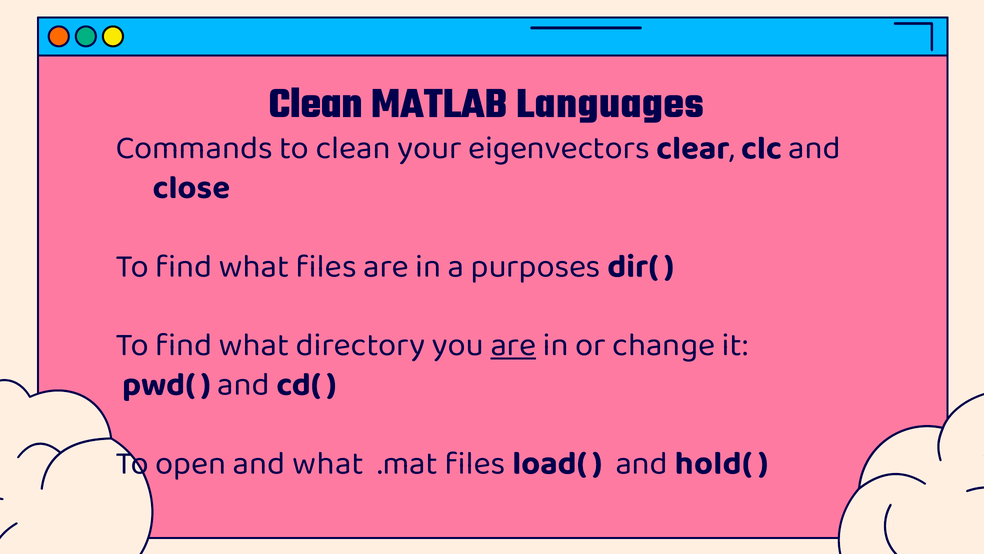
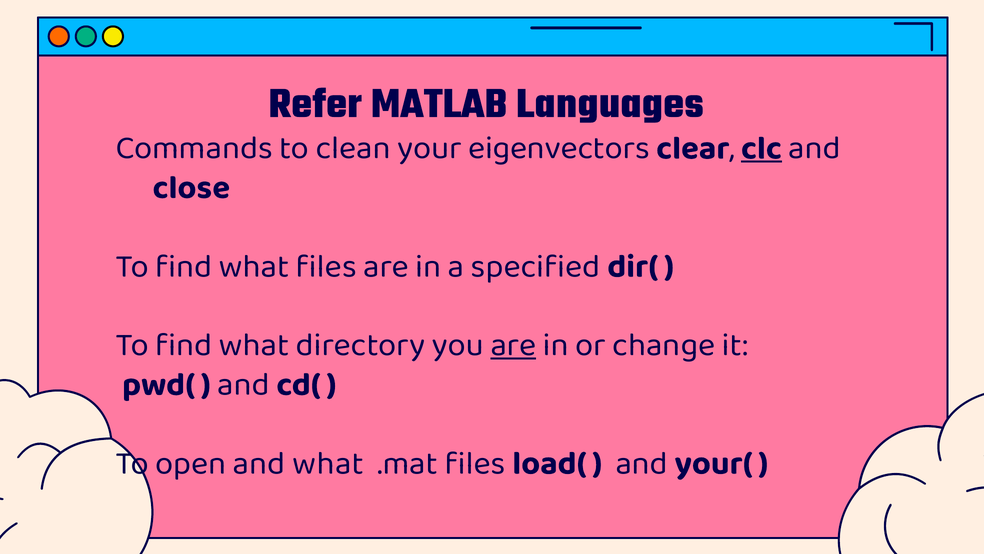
Clean: Clean -> Refer (315, 102)
clc underline: none -> present (761, 147)
purposes: purposes -> specified (536, 266)
hold(: hold( -> your( (713, 462)
